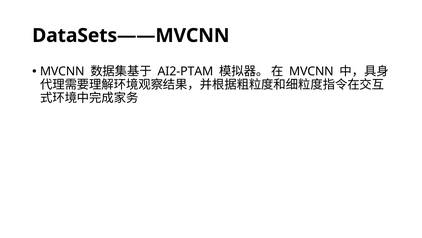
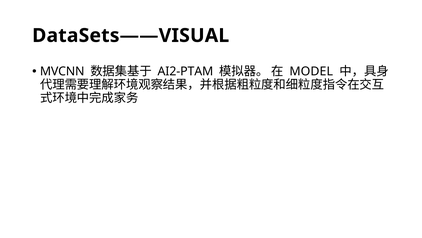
DataSets——MVCNN: DataSets——MVCNN -> DataSets——VISUAL (131, 35)
MVCNN: MVCNN -> MODEL (311, 71)
